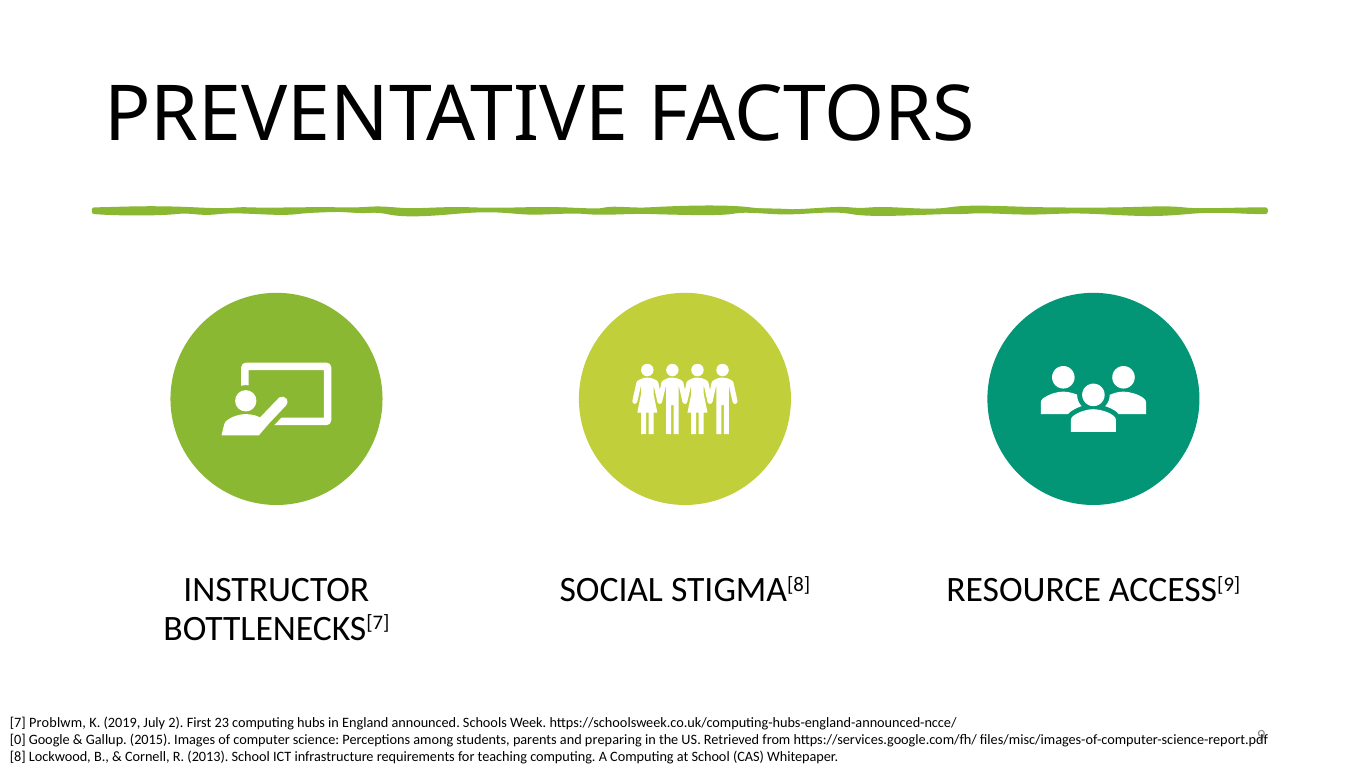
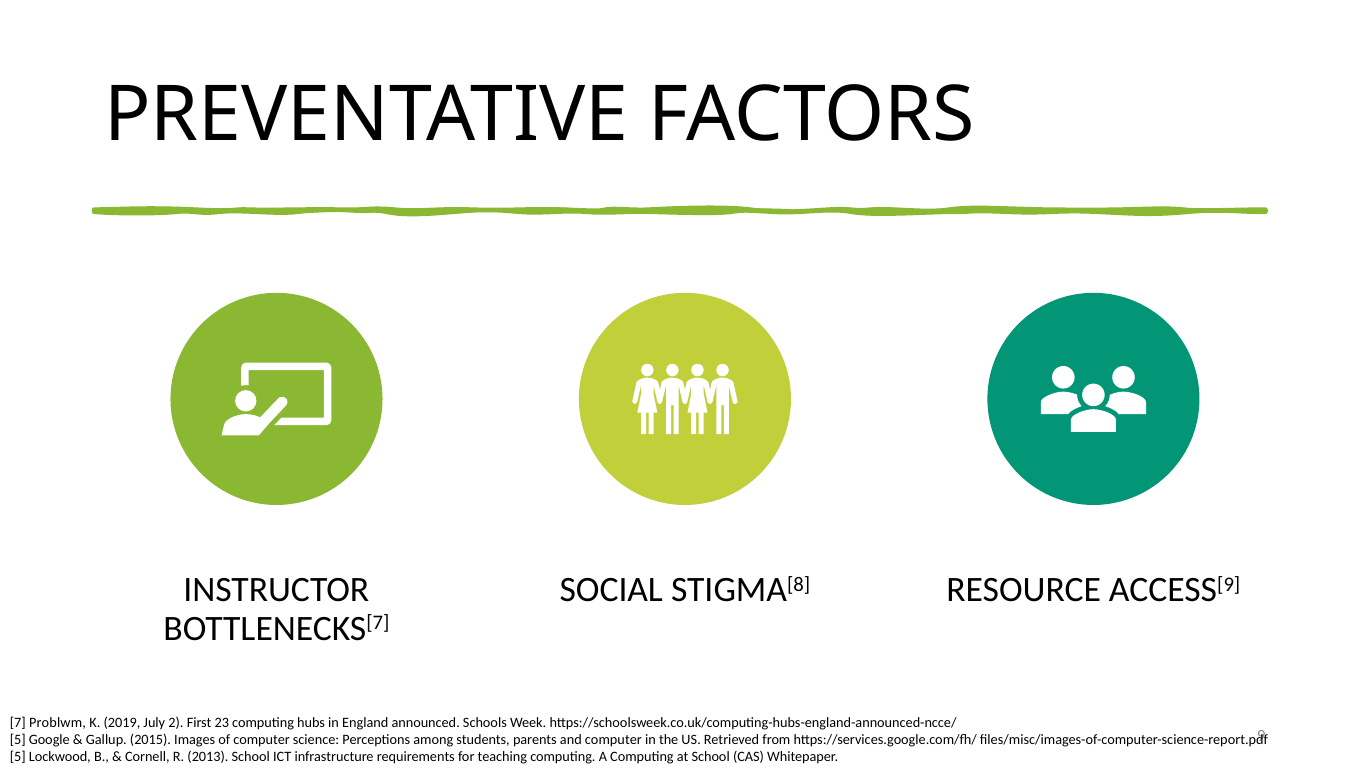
0: 0 -> 5 (18, 739)
and preparing: preparing -> computer (613, 739)
8: 8 -> 5 (18, 756)
